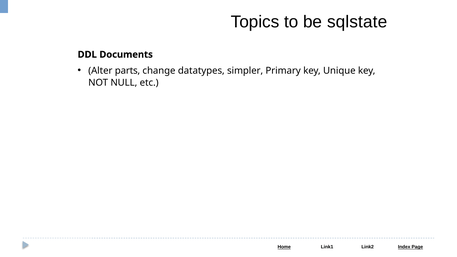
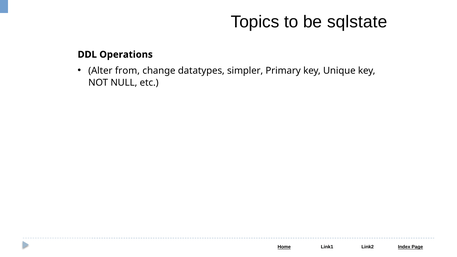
Documents: Documents -> Operations (126, 55)
parts: parts -> from (127, 71)
